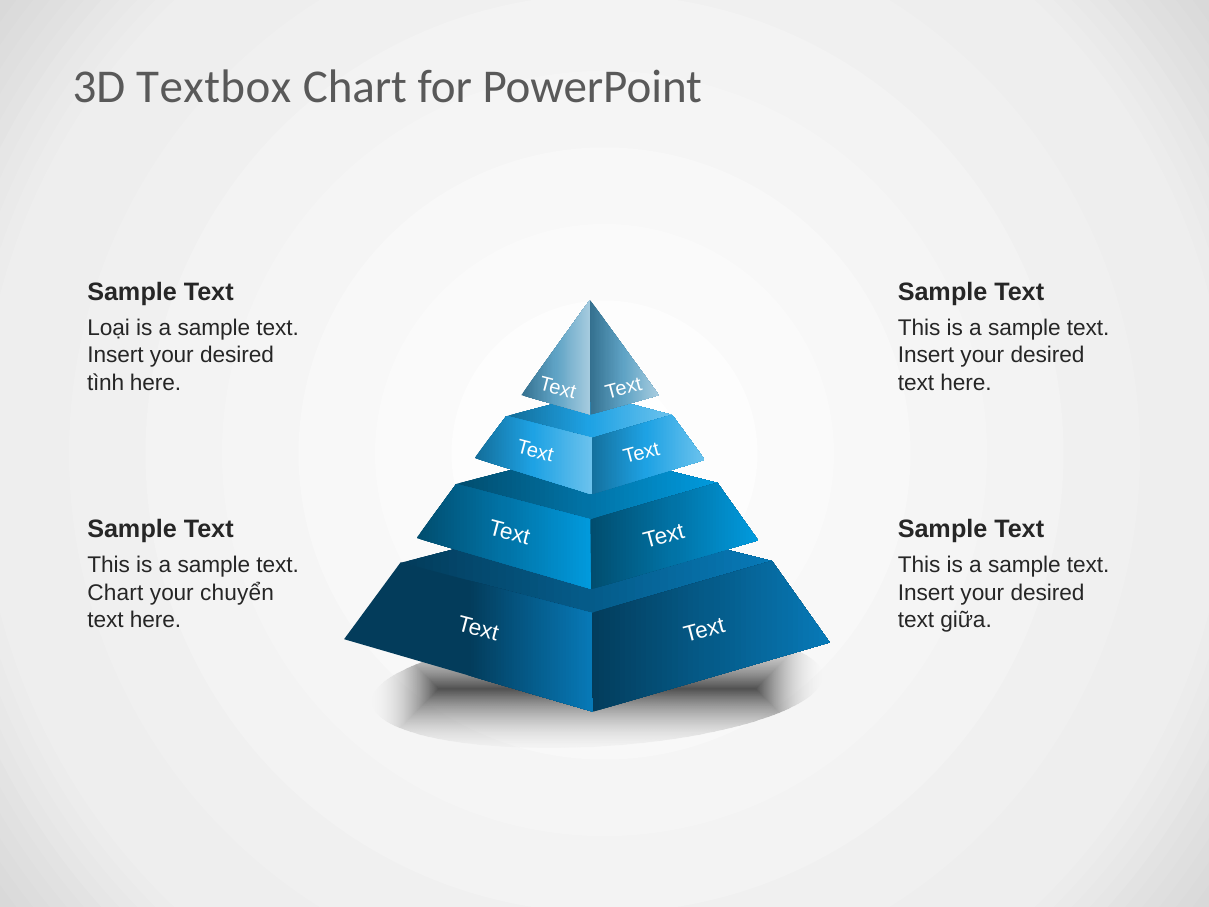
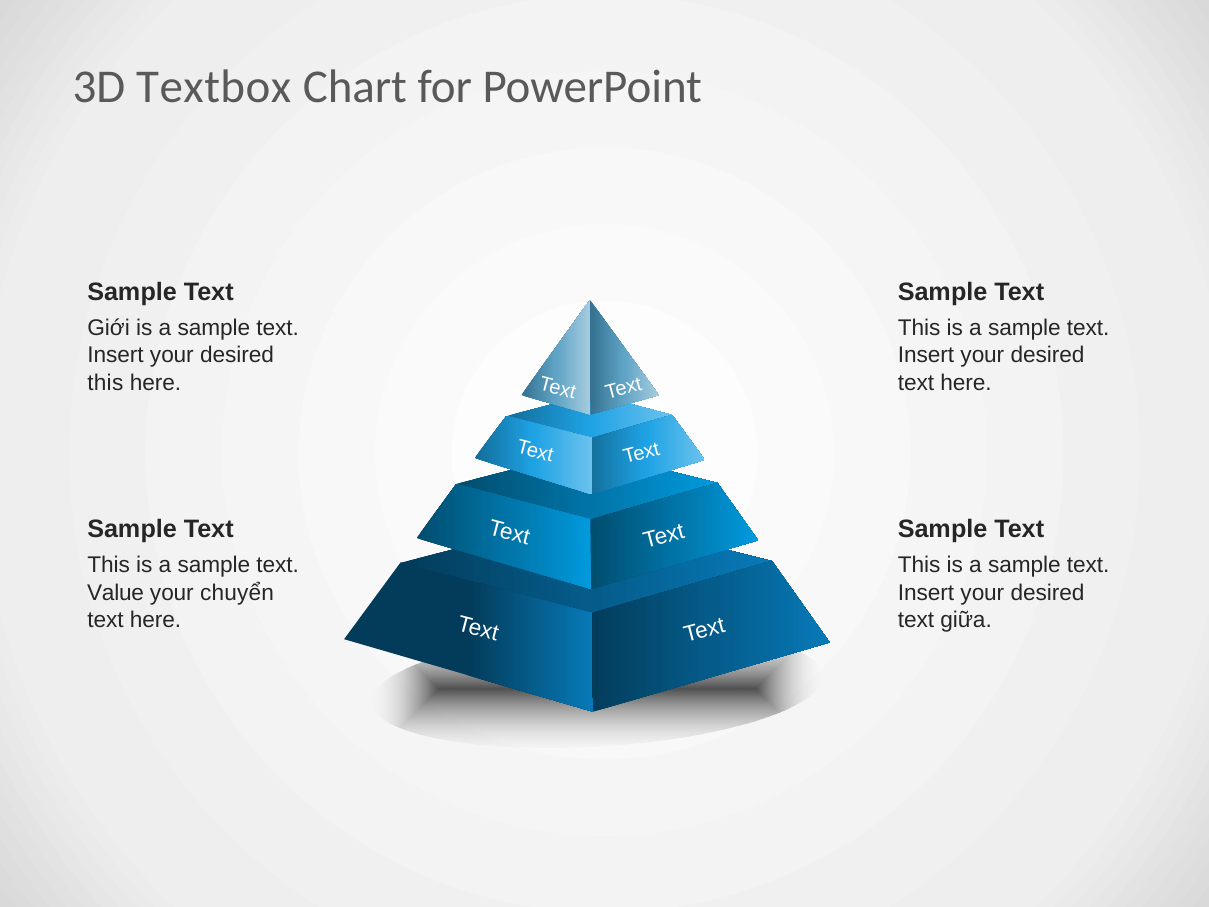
Loại: Loại -> Giới (109, 328)
tình: tình -> this (105, 382)
Chart: Chart -> Value (116, 592)
